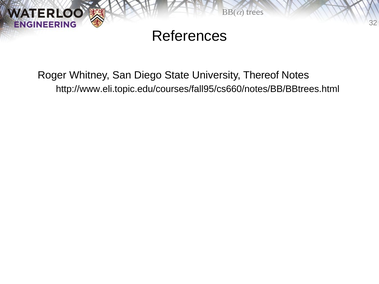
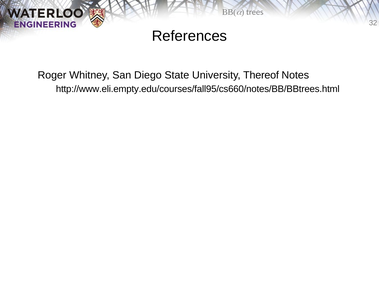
http://www.eli.topic.edu/courses/fall95/cs660/notes/BB/BBtrees.html: http://www.eli.topic.edu/courses/fall95/cs660/notes/BB/BBtrees.html -> http://www.eli.empty.edu/courses/fall95/cs660/notes/BB/BBtrees.html (198, 89)
